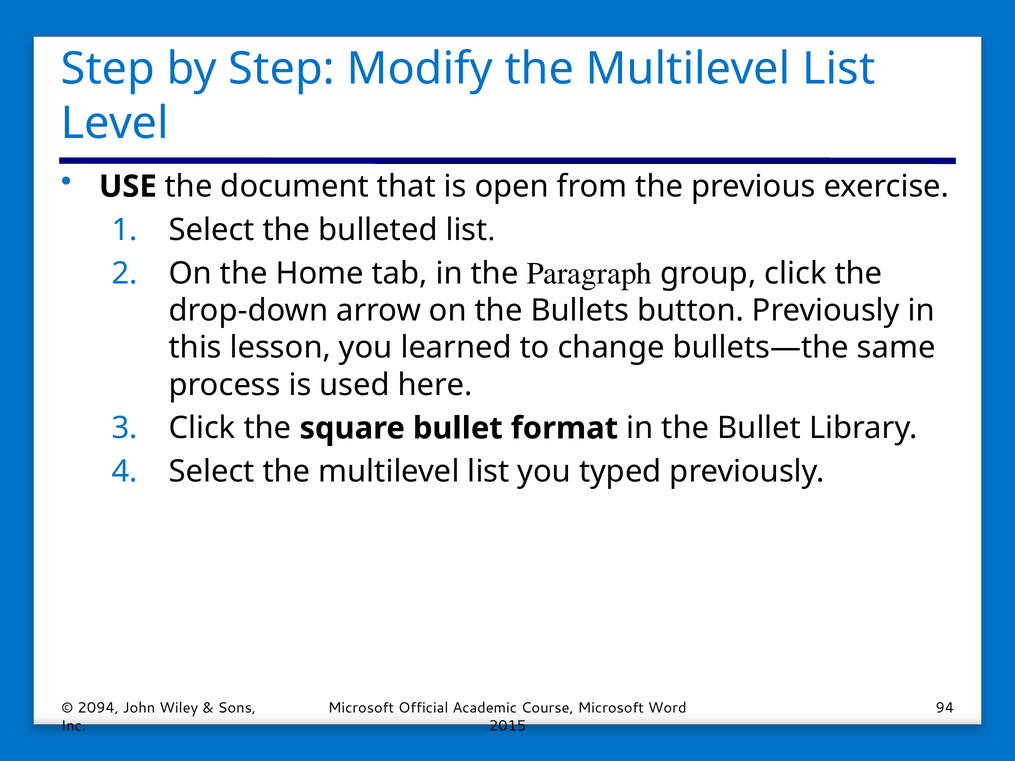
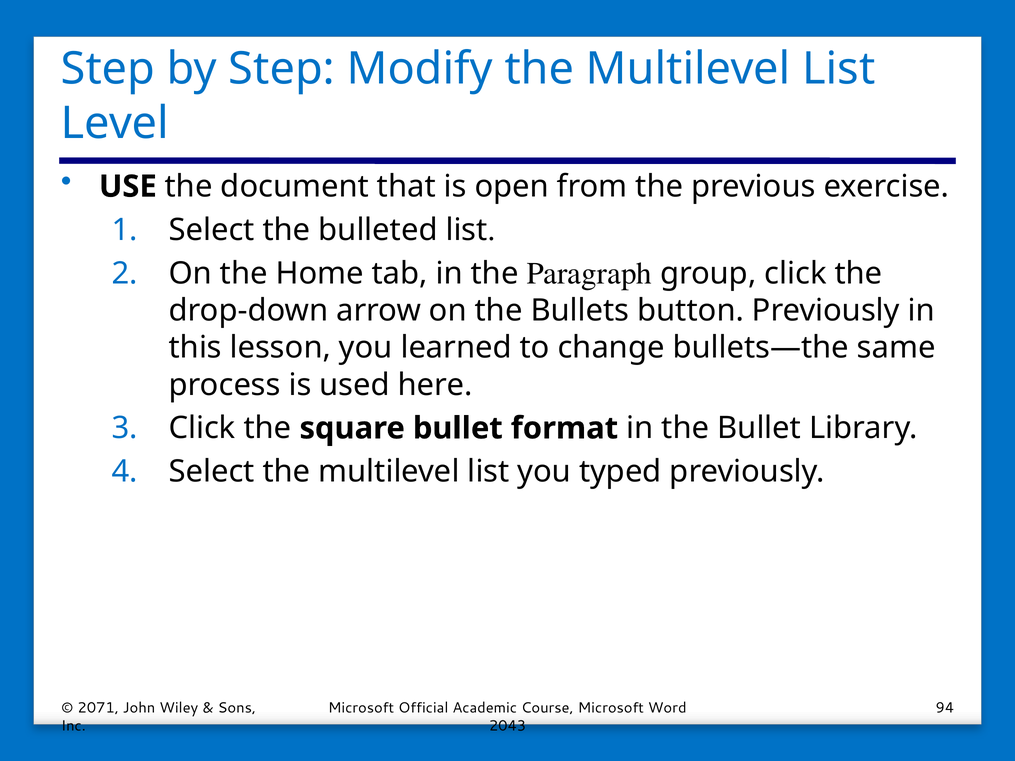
2094: 2094 -> 2071 (98, 708)
2015: 2015 -> 2043 (508, 726)
